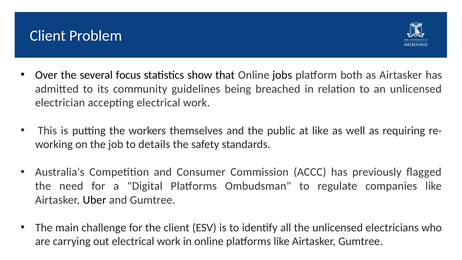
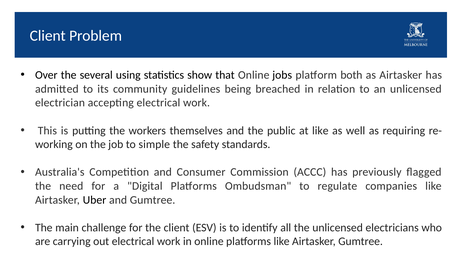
focus: focus -> using (128, 75)
details: details -> simple (154, 144)
